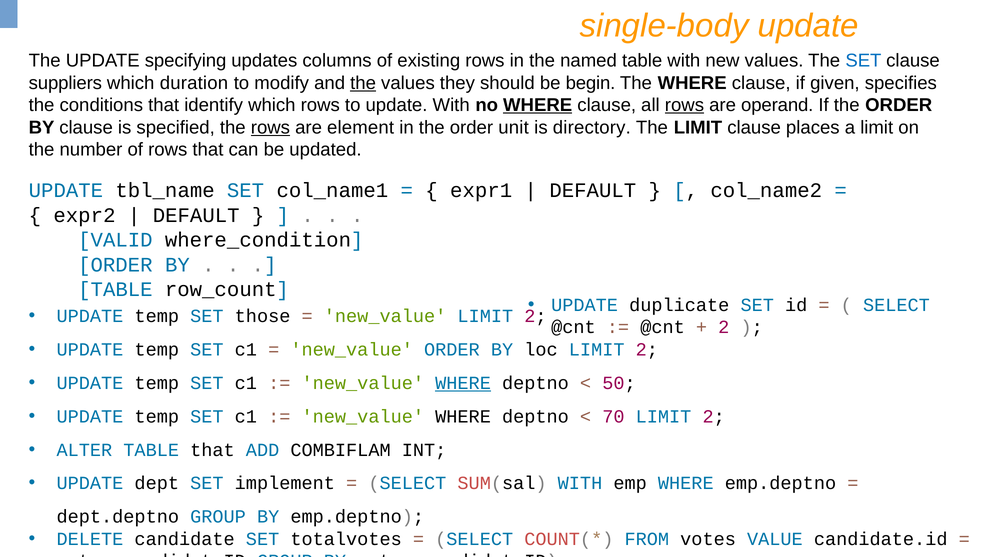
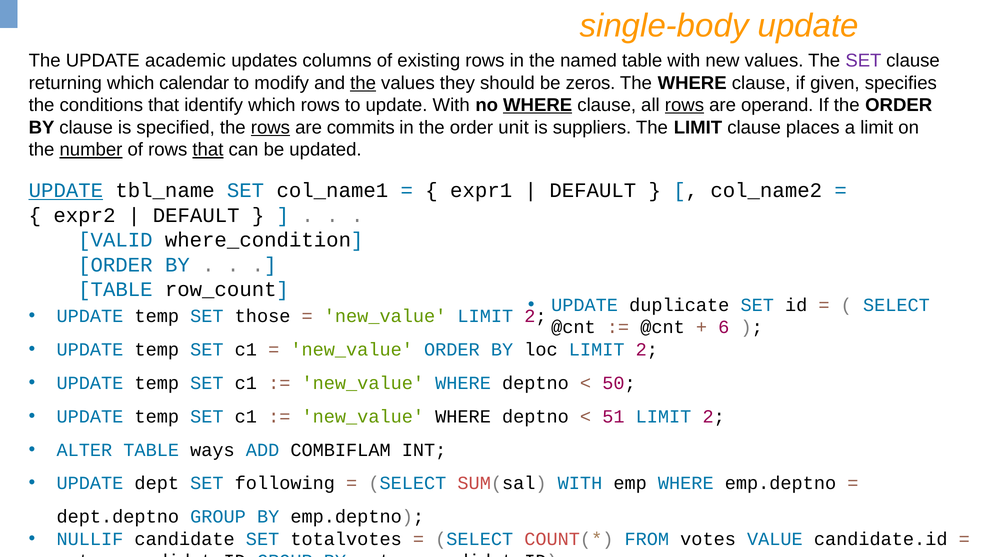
specifying: specifying -> academic (185, 61)
SET colour: blue -> purple (863, 61)
suppliers: suppliers -> returning (65, 83)
duration: duration -> calendar (194, 83)
begin: begin -> zeros (591, 83)
element: element -> commits (361, 127)
directory: directory -> suppliers (592, 127)
number underline: none -> present (91, 150)
that underline: none -> present (208, 150)
UPDATE underline: none -> present (66, 191)
2: 2 -> 6 (724, 327)
WHERE underline: present -> none (463, 383)
70: 70 -> 51 (613, 416)
TABLE that: that -> ways (212, 450)
implement: implement -> following (285, 483)
DELETE: DELETE -> NULLIF (90, 539)
